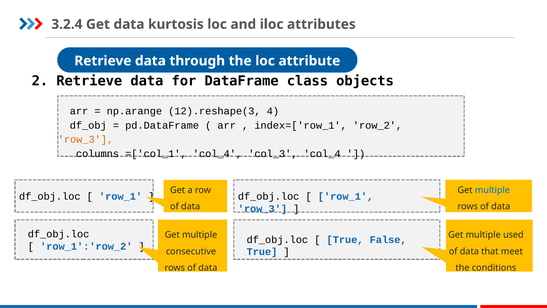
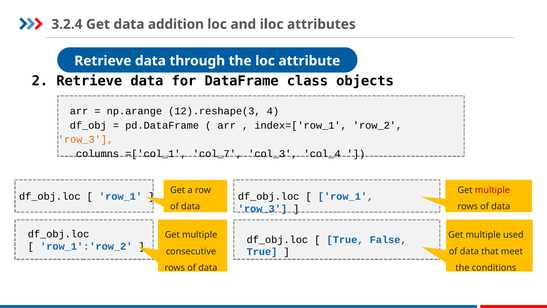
kurtosis: kurtosis -> addition (176, 24)
=['col_1 col_4: col_4 -> col_7 (217, 154)
multiple colour: blue -> red (492, 190)
